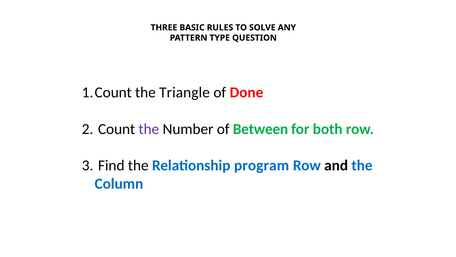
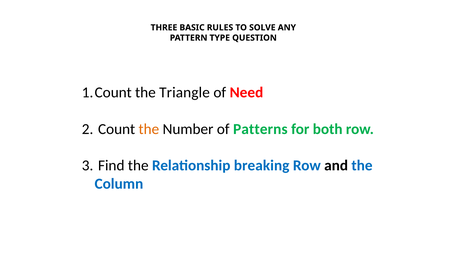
Done: Done -> Need (246, 92)
the colour: purple -> orange (149, 129)
Between: Between -> Patterns (260, 129)
program: program -> breaking (262, 165)
